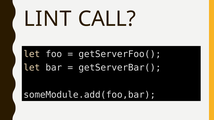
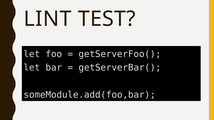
CALL: CALL -> TEST (107, 19)
